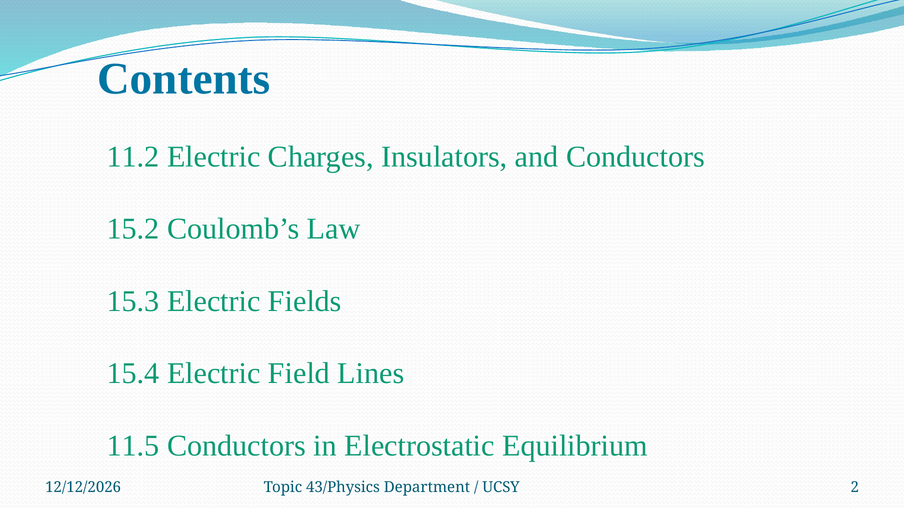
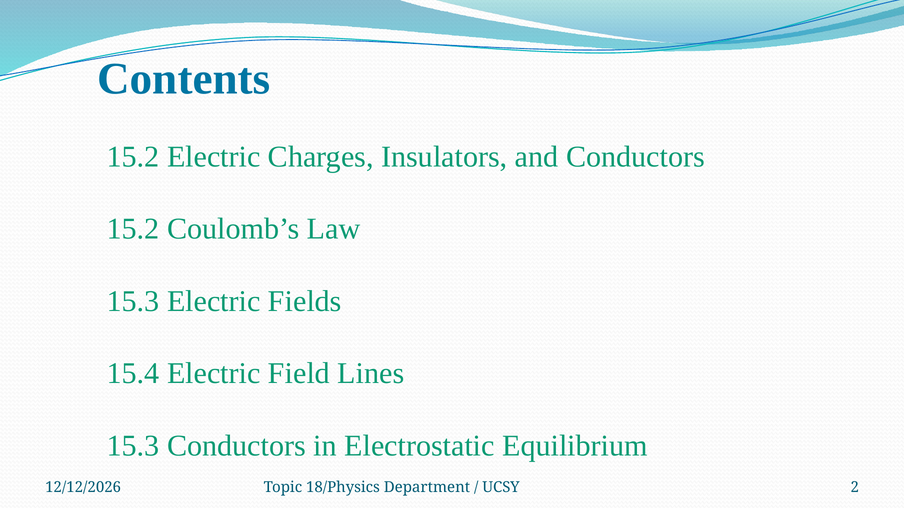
11.2: 11.2 -> 15.2 (133, 157)
11.5: 11.5 -> 15.3 (133, 446)
43/Physics: 43/Physics -> 18/Physics (343, 488)
